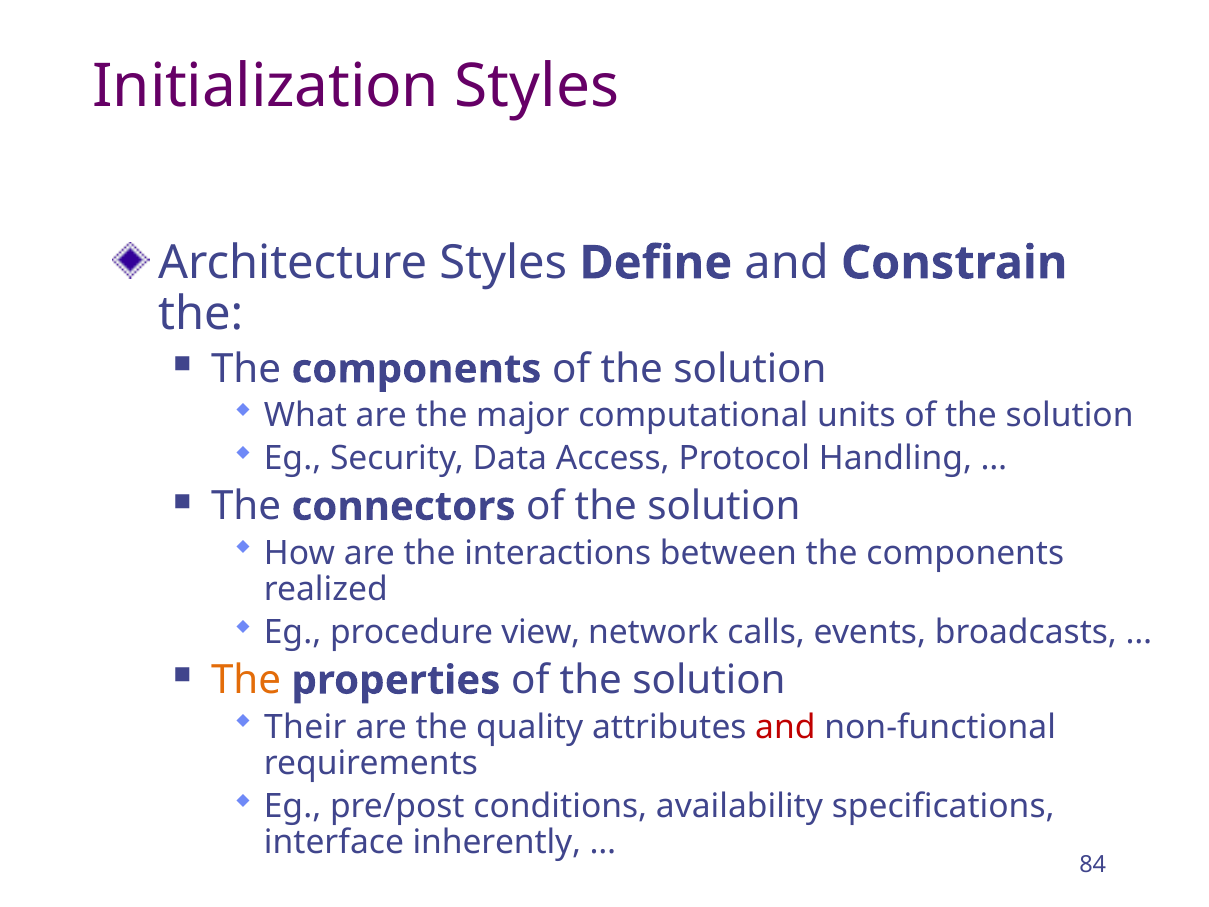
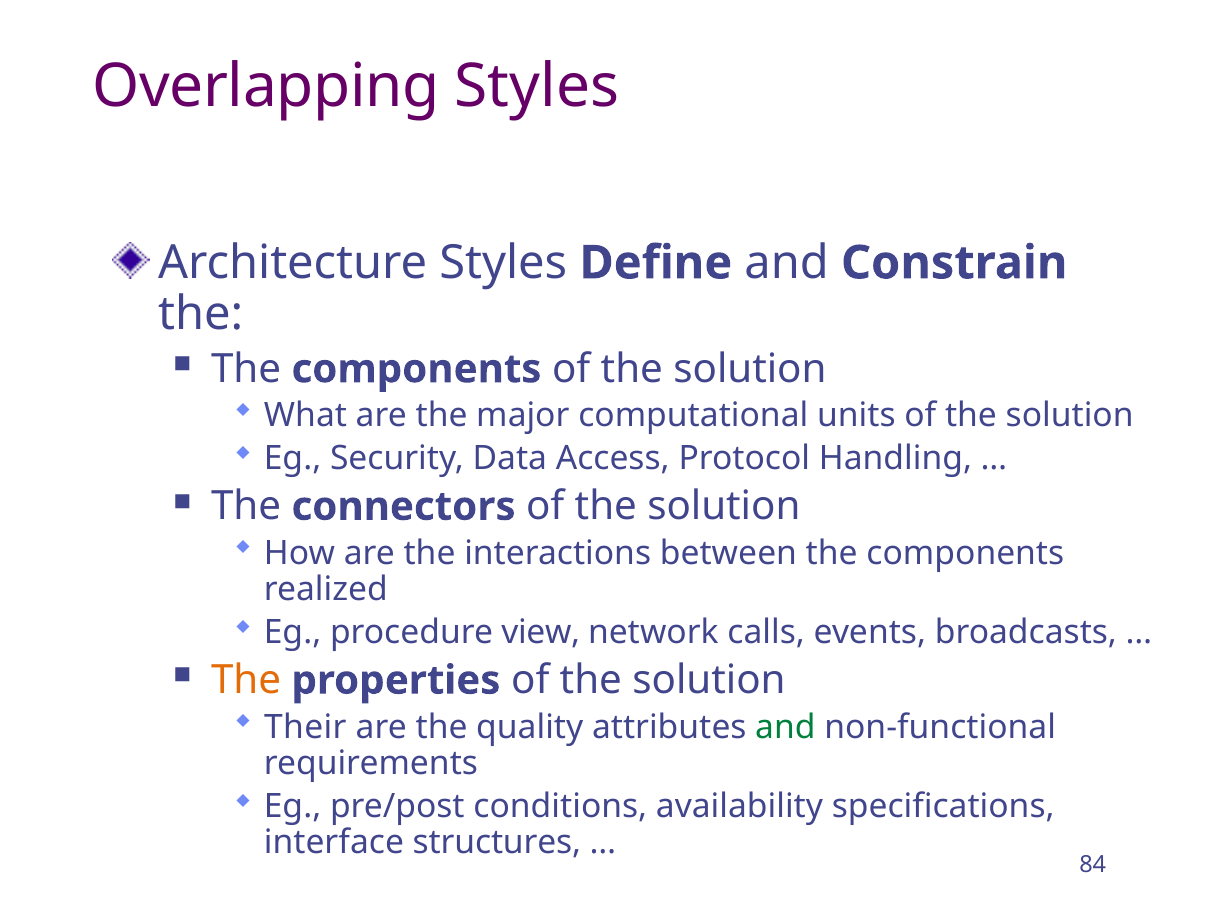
Initialization: Initialization -> Overlapping (266, 87)
and colour: red -> green (785, 727)
inherently: inherently -> structures (497, 842)
